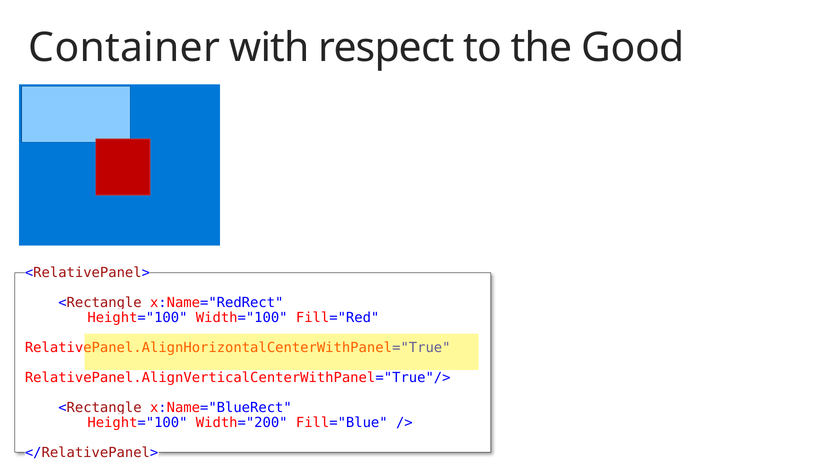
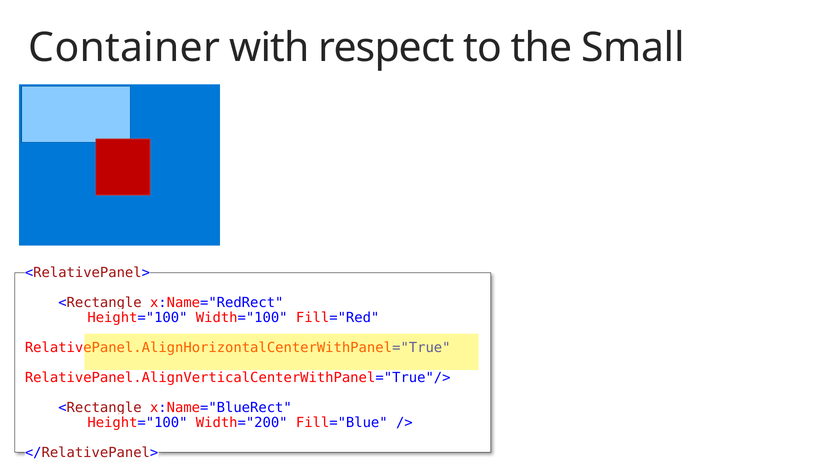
Good: Good -> Small (633, 48)
